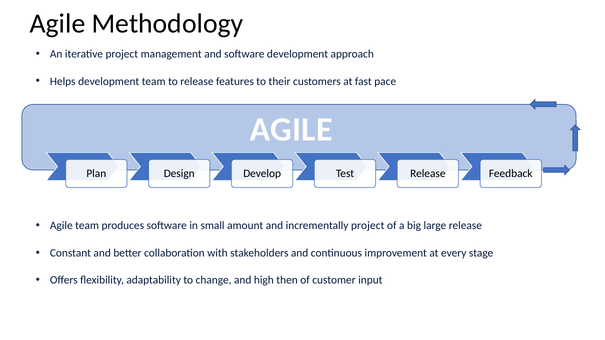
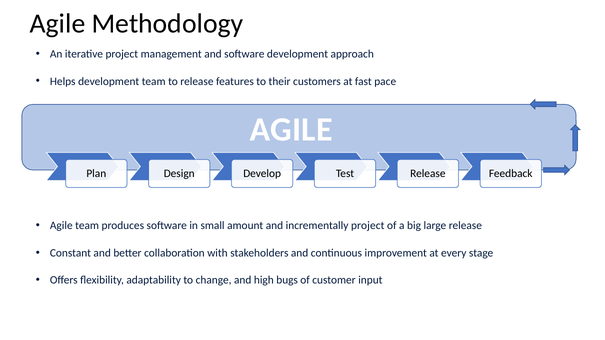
then: then -> bugs (287, 280)
